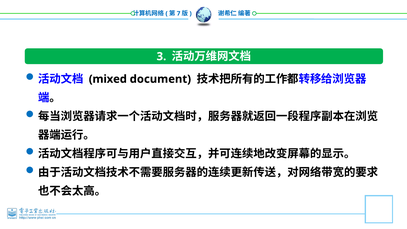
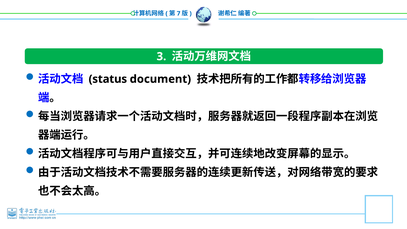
mixed: mixed -> status (108, 79)
